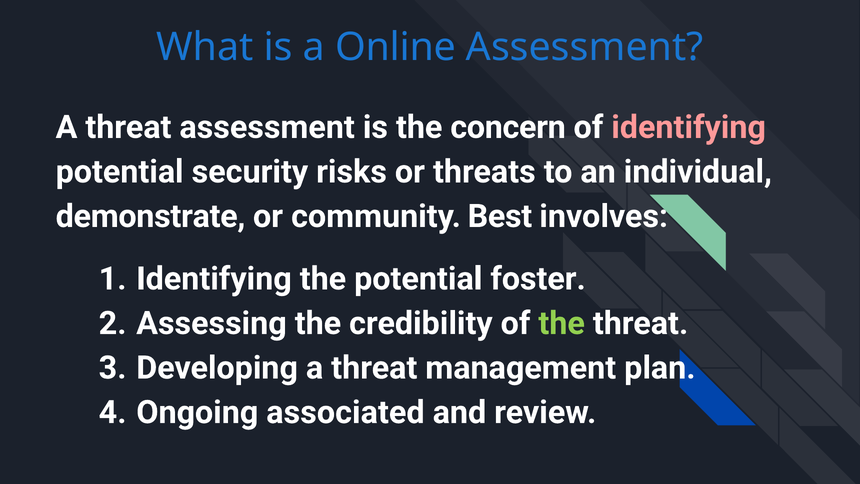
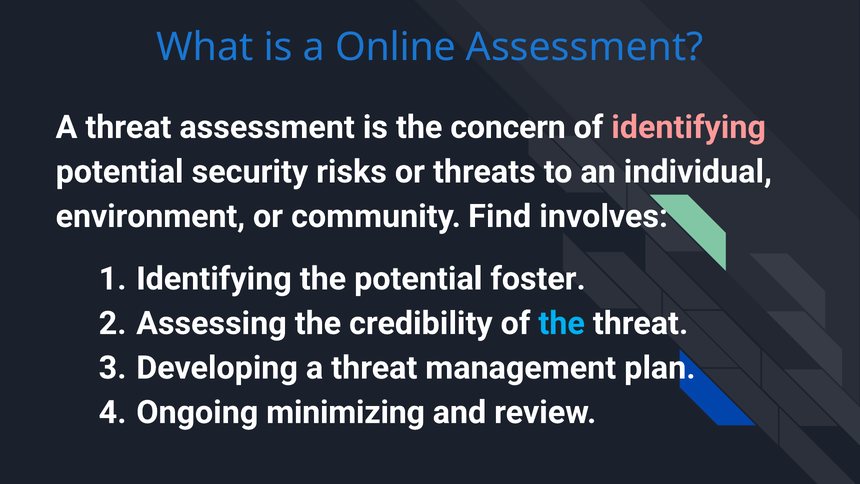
demonstrate: demonstrate -> environment (150, 216)
Best: Best -> Find (500, 216)
the colour: light green -> light blue (562, 323)
associated: associated -> minimizing (346, 412)
